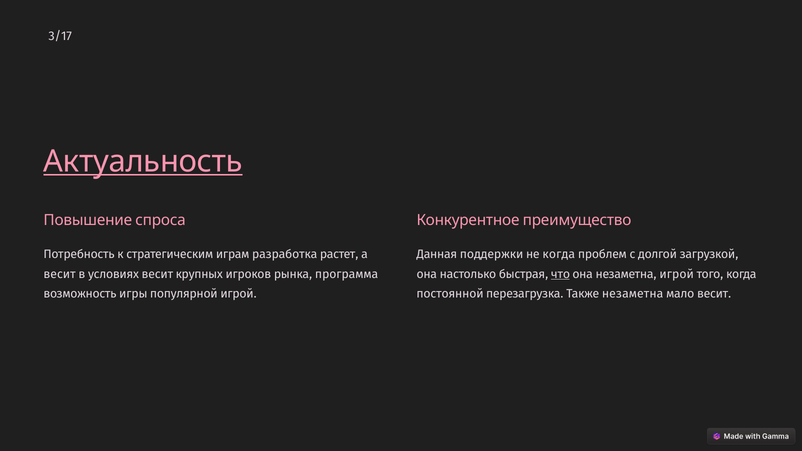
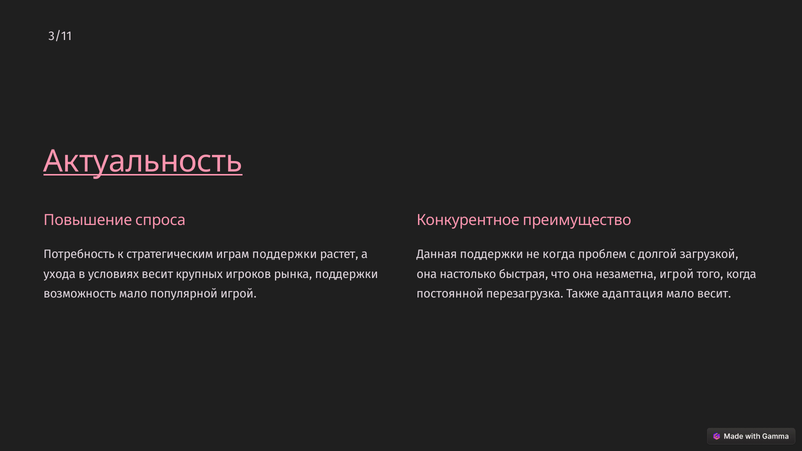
3/17: 3/17 -> 3/11 (60, 36)
играм разработка: разработка -> поддержки (285, 254)
весит: весит -> ухода (60, 274)
рынка программа: программа -> поддержки (347, 274)
что underline: present -> none (560, 274)
возможность игры: игры -> мало (133, 294)
Также незаметна: незаметна -> адаптация (633, 294)
